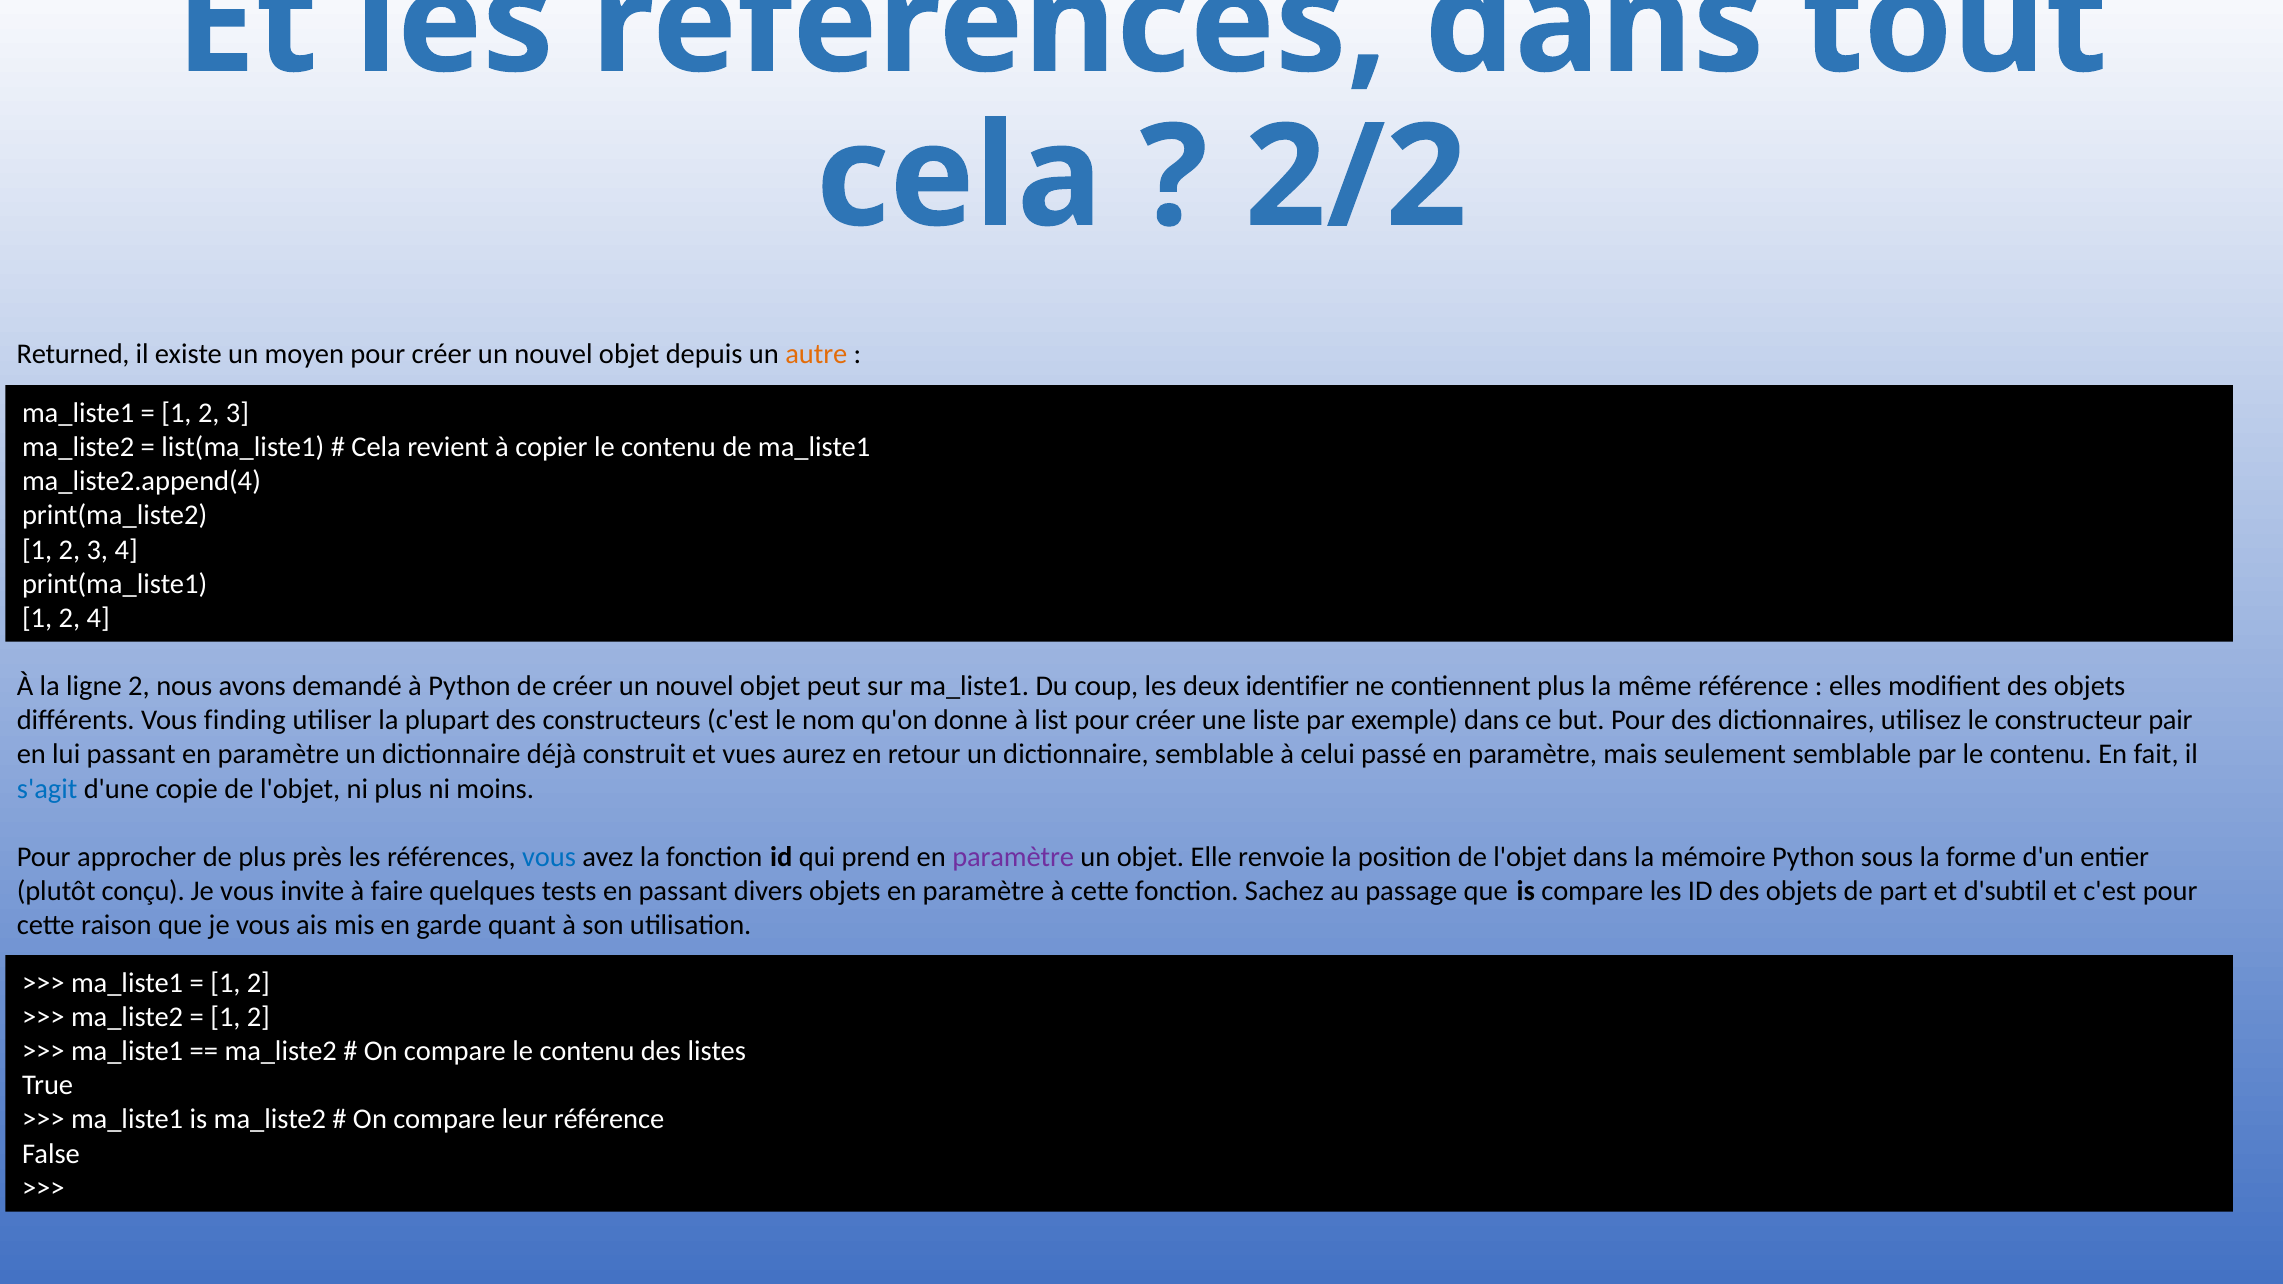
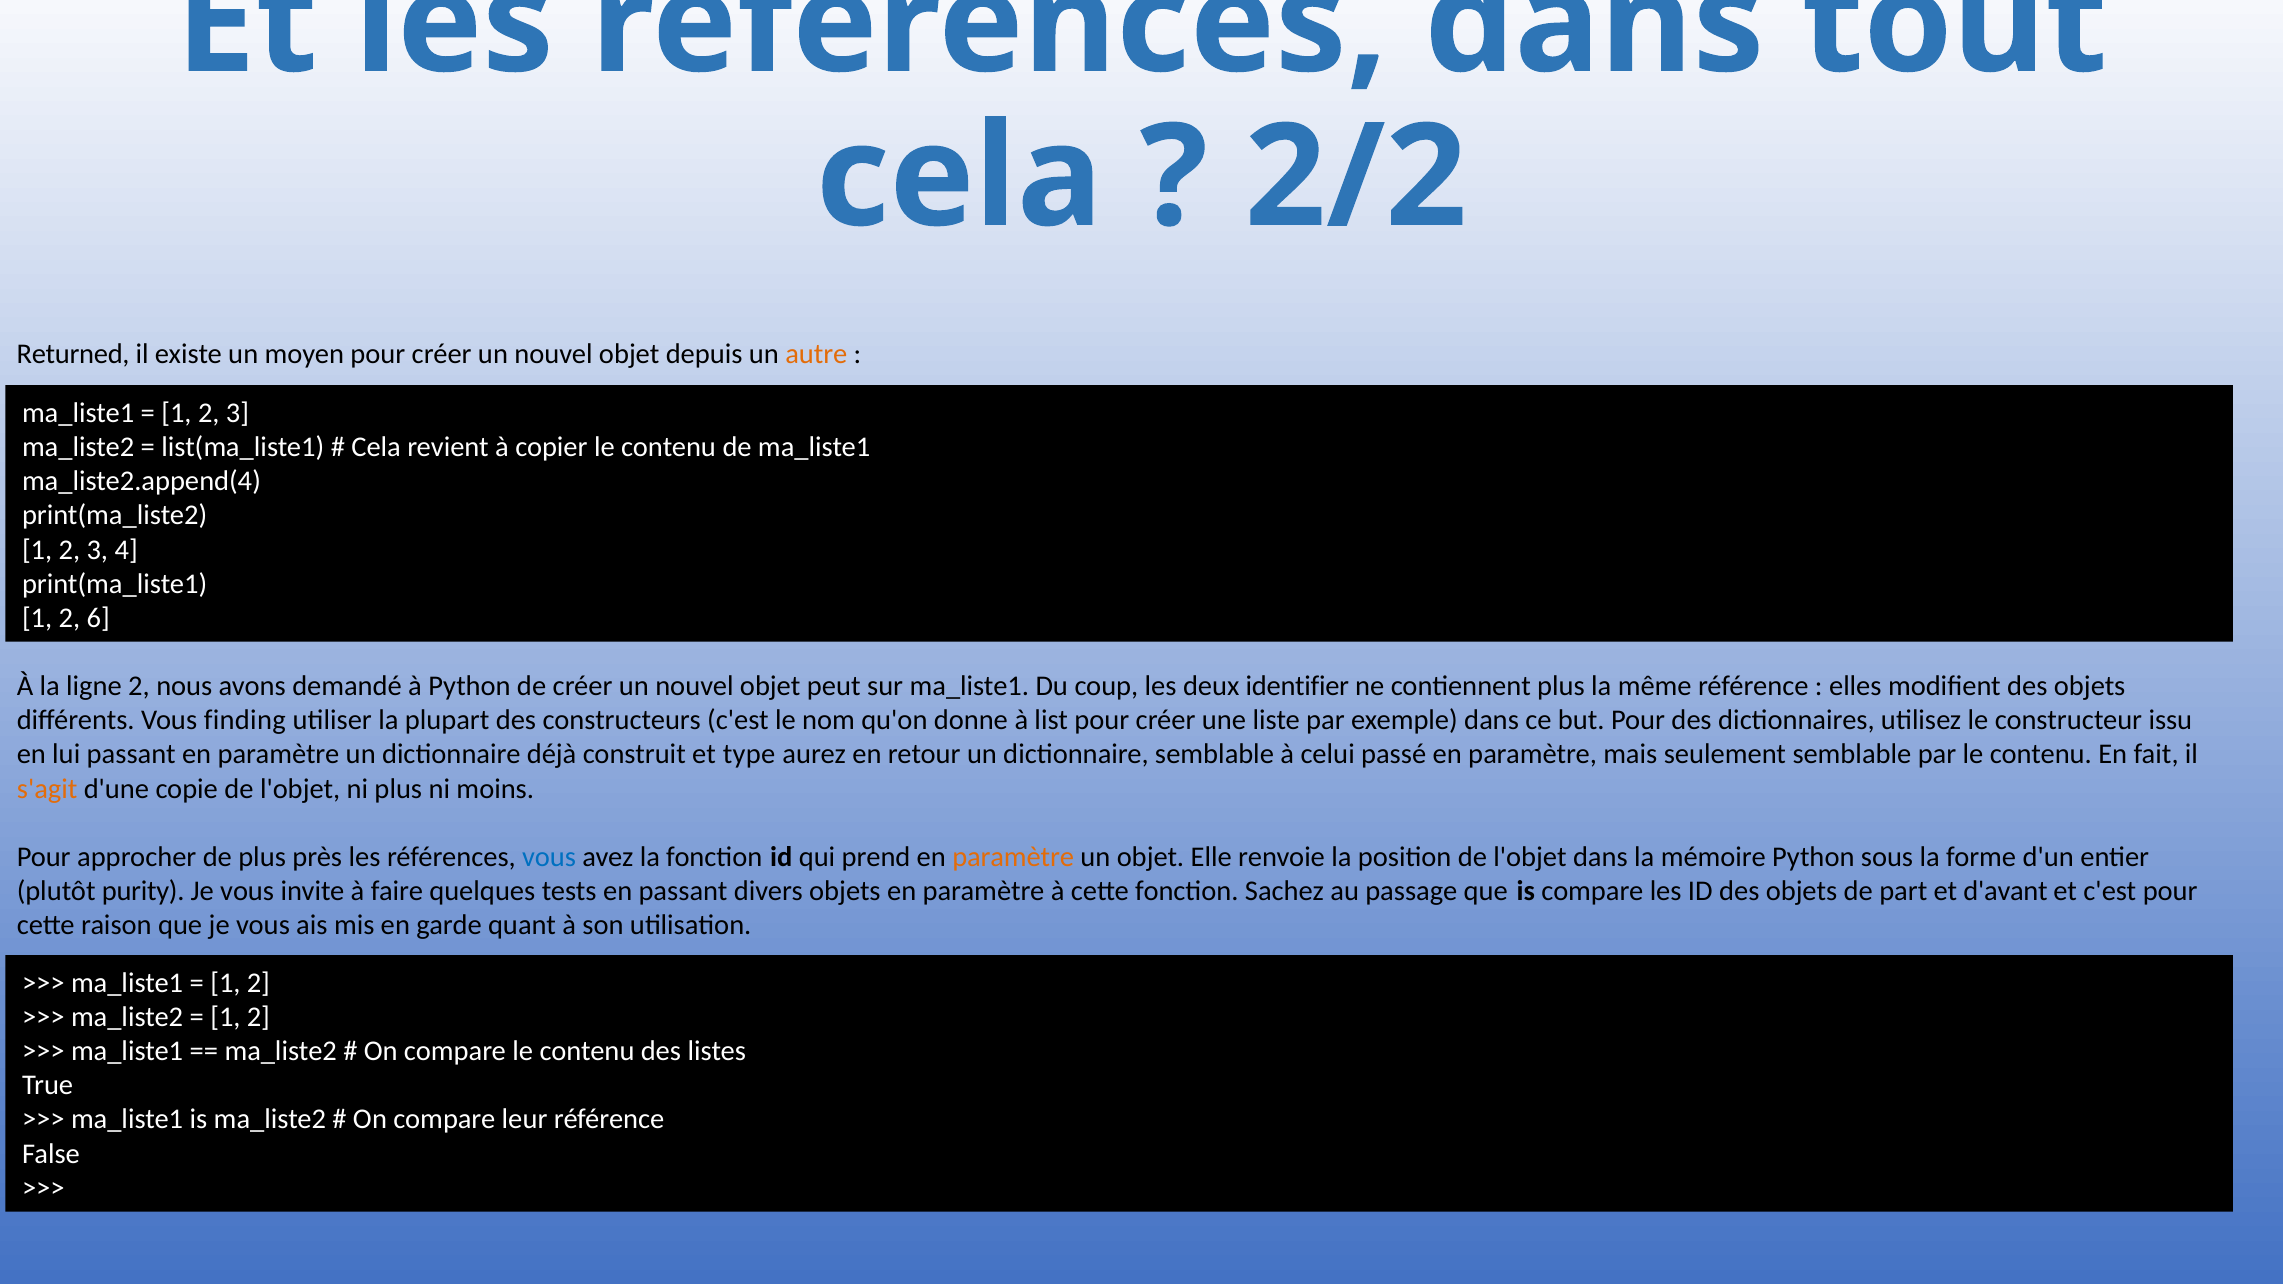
2 4: 4 -> 6 (98, 618)
pair: pair -> issu (2170, 720)
vues: vues -> type (749, 754)
s'agit colour: blue -> orange (47, 789)
paramètre colour: purple -> orange (1013, 857)
conçu: conçu -> purity (143, 891)
d'subtil: d'subtil -> d'avant (2006, 891)
